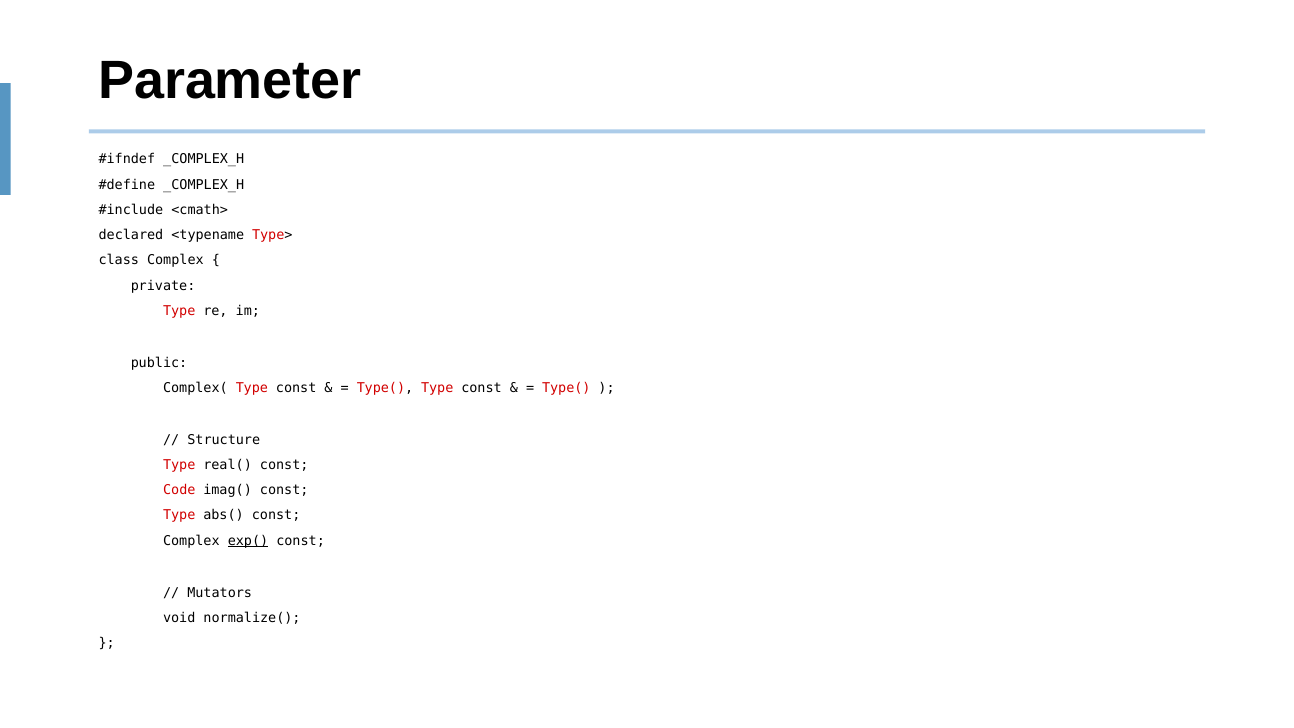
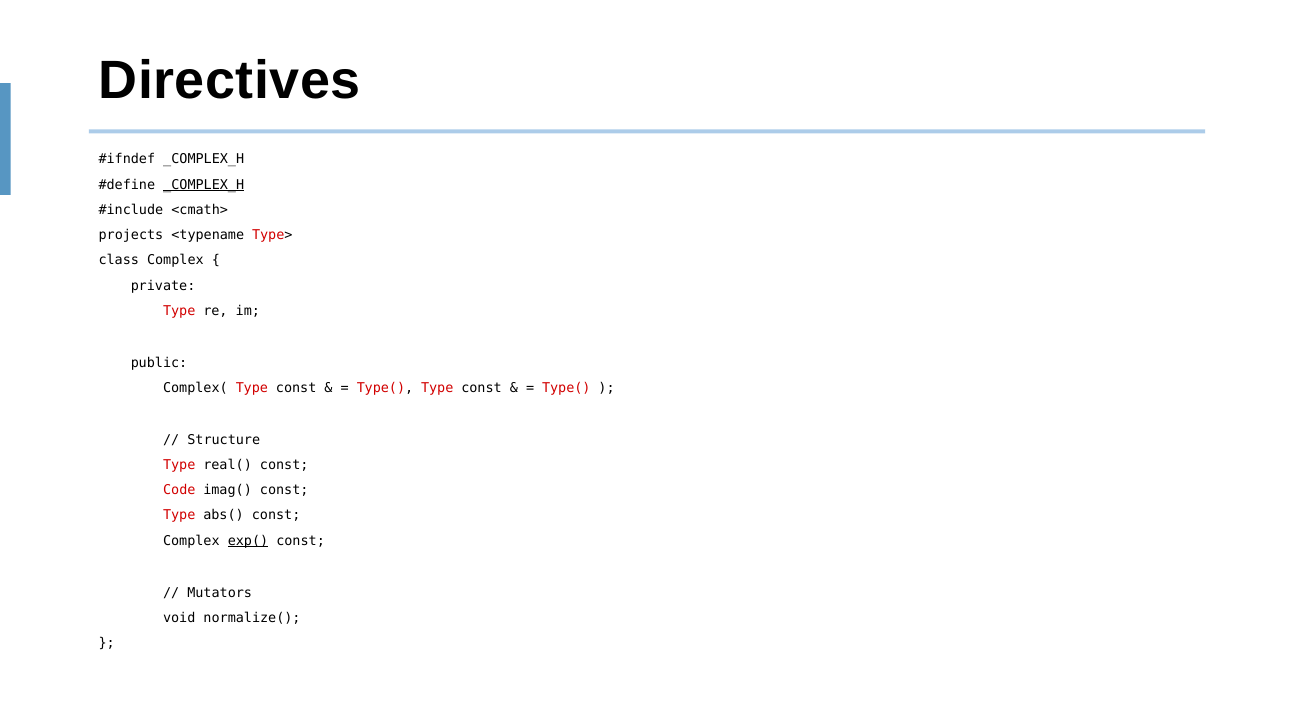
Parameter: Parameter -> Directives (230, 81)
_COMPLEX_H underline: none -> present (204, 185)
declared: declared -> projects (131, 235)
